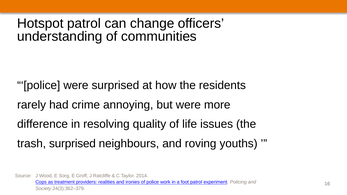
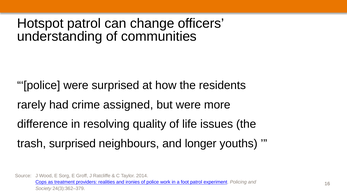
annoying: annoying -> assigned (128, 105)
roving: roving -> longer (201, 144)
